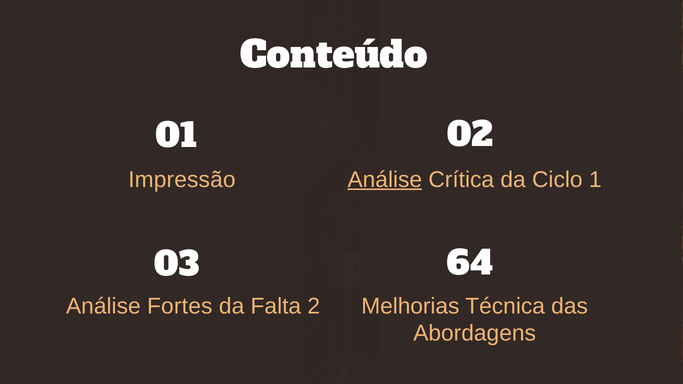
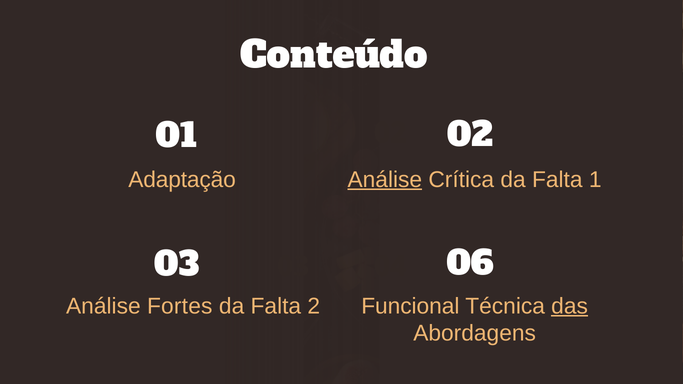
Crítica da Ciclo: Ciclo -> Falta (557, 180)
Impressão: Impressão -> Adaptação (182, 180)
64: 64 -> 06 (470, 264)
Melhorias: Melhorias -> Funcional (410, 306)
das underline: none -> present (570, 306)
